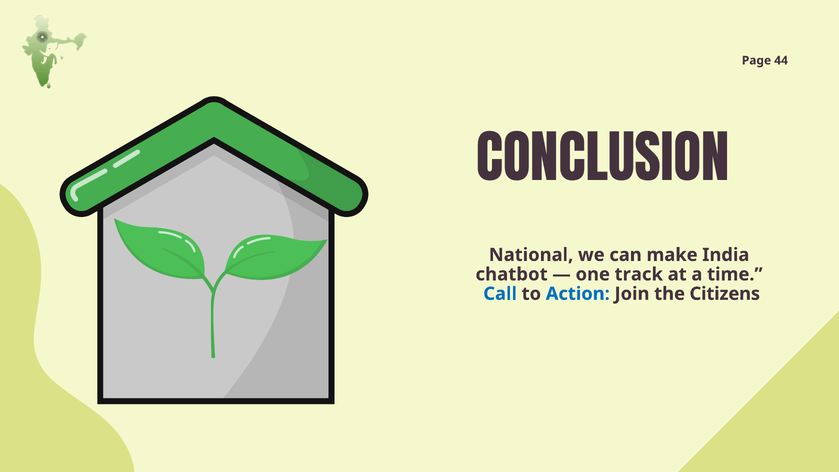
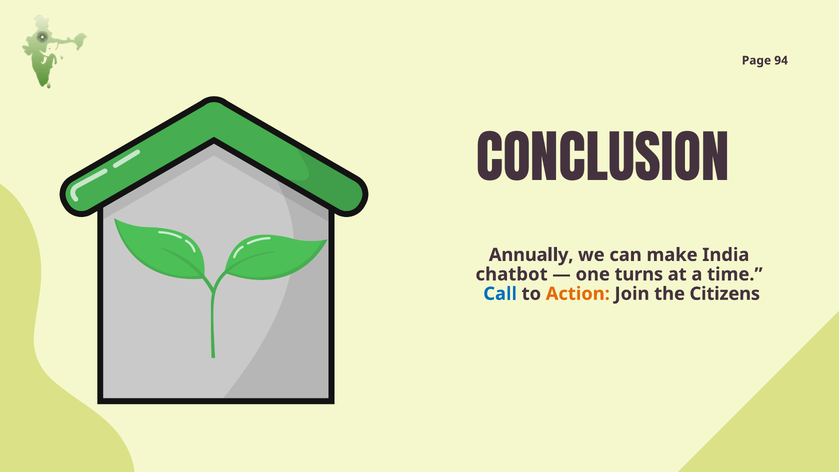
44: 44 -> 94 (781, 60)
National: National -> Annually (531, 255)
track: track -> turns (639, 274)
Action colour: blue -> orange (578, 294)
